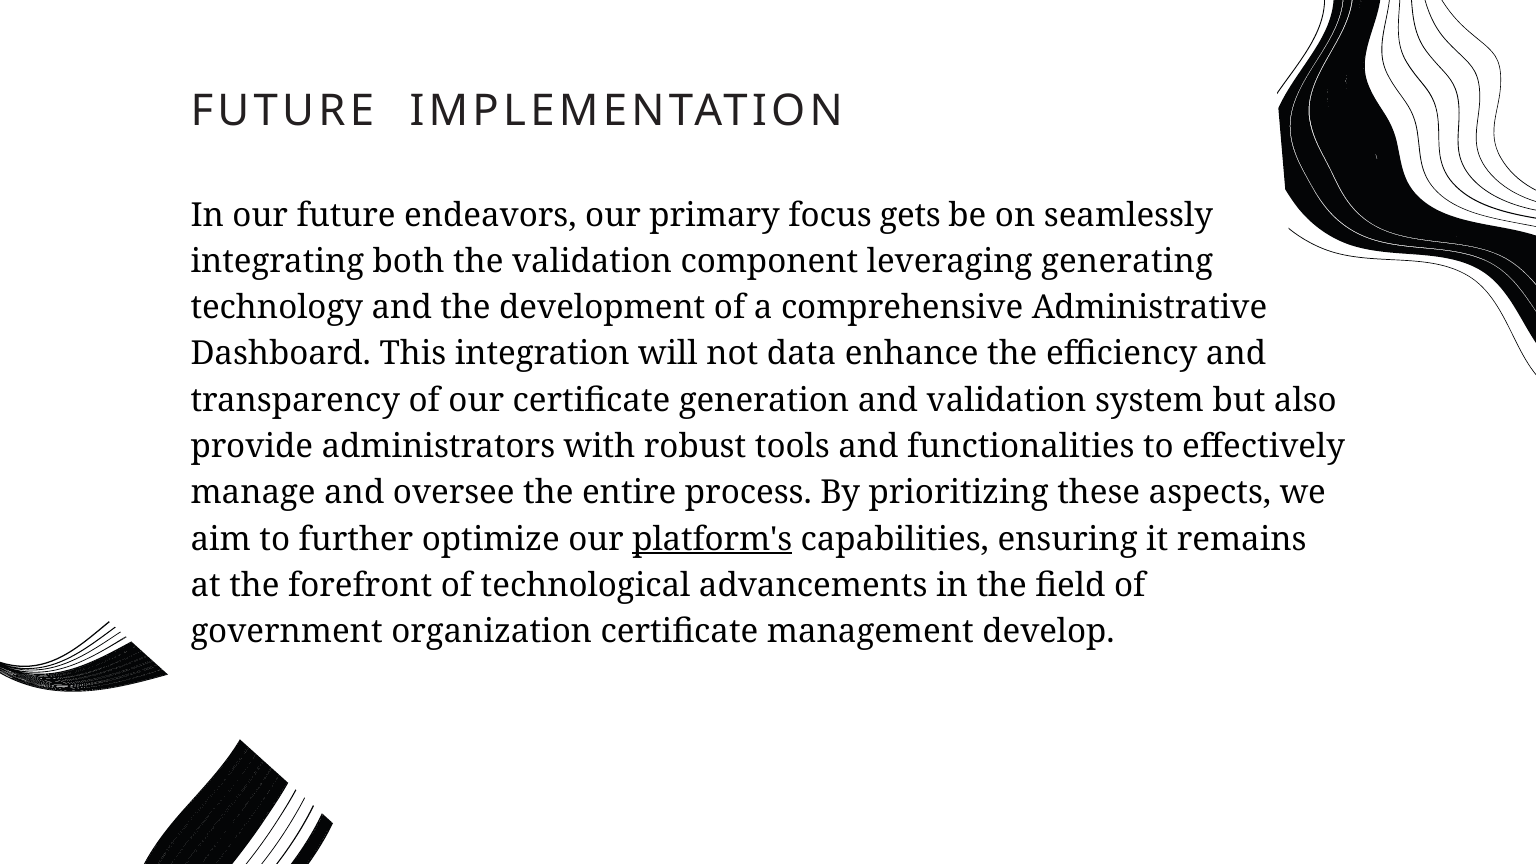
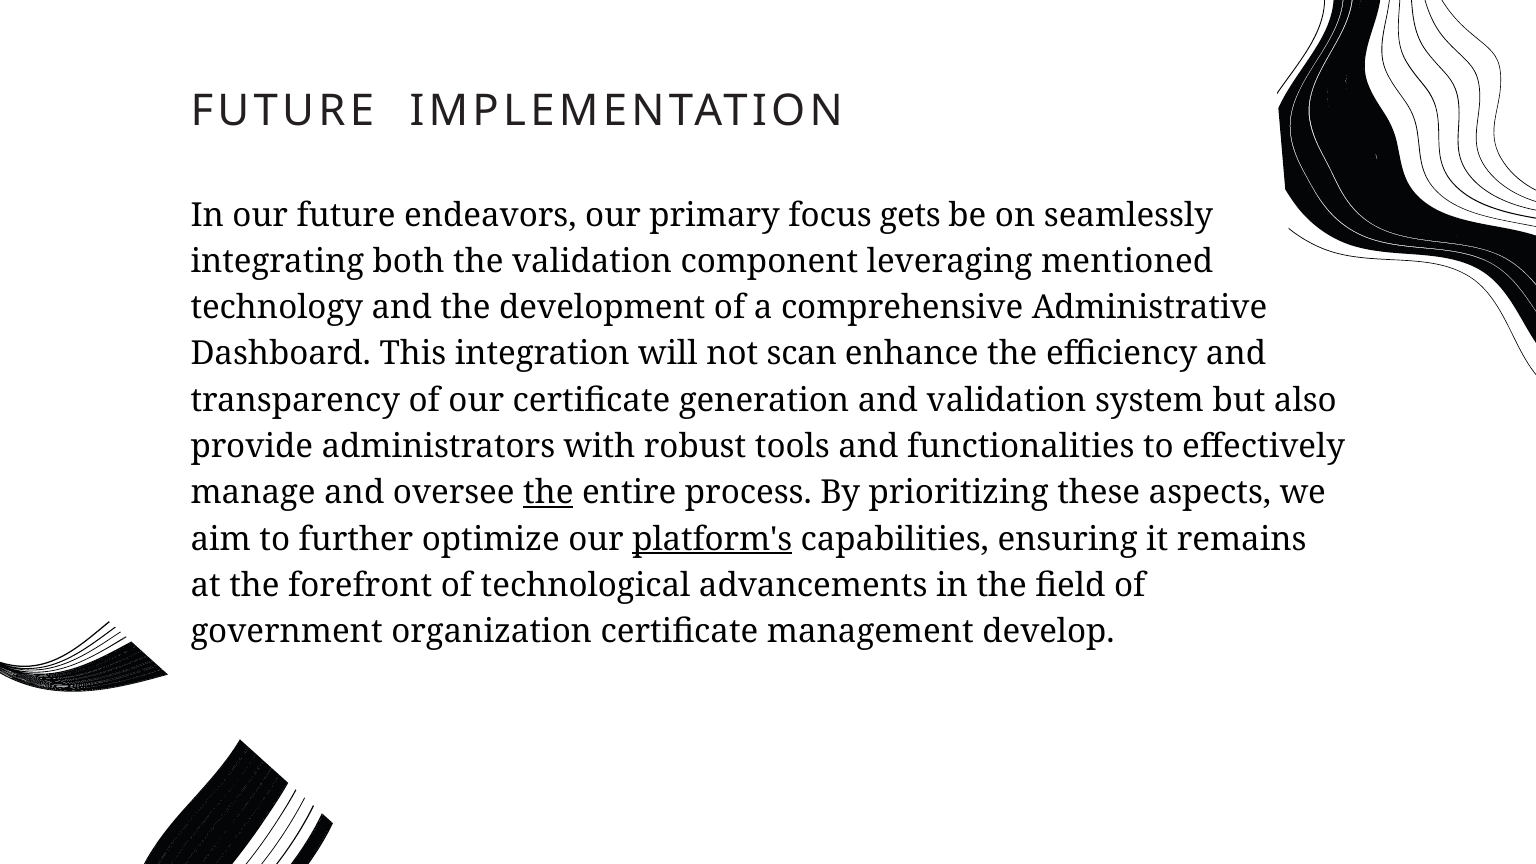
generating: generating -> mentioned (1127, 261)
data: data -> scan (802, 354)
the underline: none -> present (548, 493)
